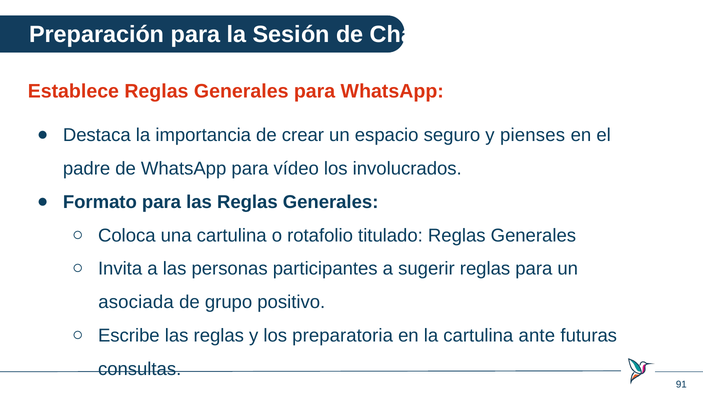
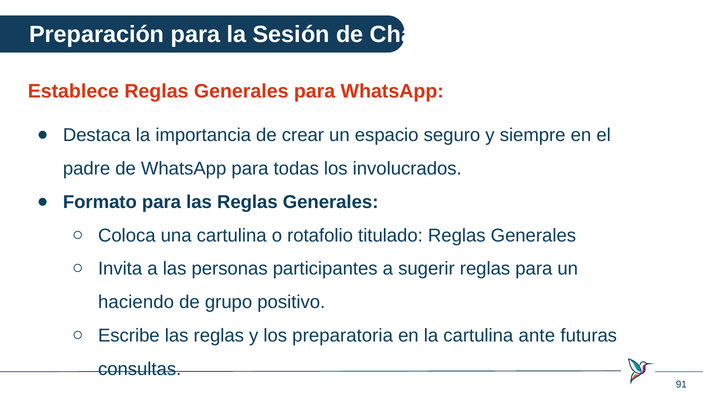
pienses: pienses -> siempre (533, 135)
vídeo: vídeo -> todas (296, 168)
asociada: asociada -> haciendo (136, 302)
